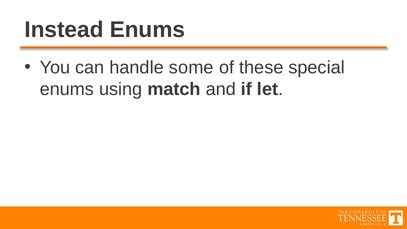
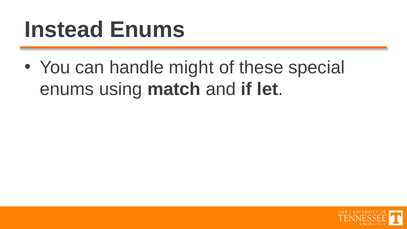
some: some -> might (191, 68)
